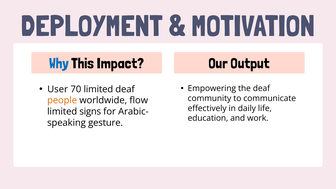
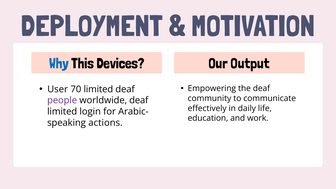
Impact: Impact -> Devices (121, 63)
people colour: orange -> purple (62, 100)
worldwide flow: flow -> deaf (139, 100)
signs: signs -> login (90, 112)
gesture: gesture -> actions (105, 123)
